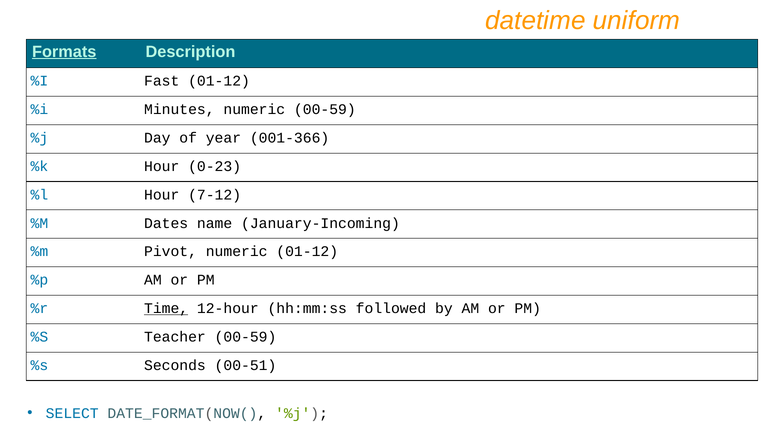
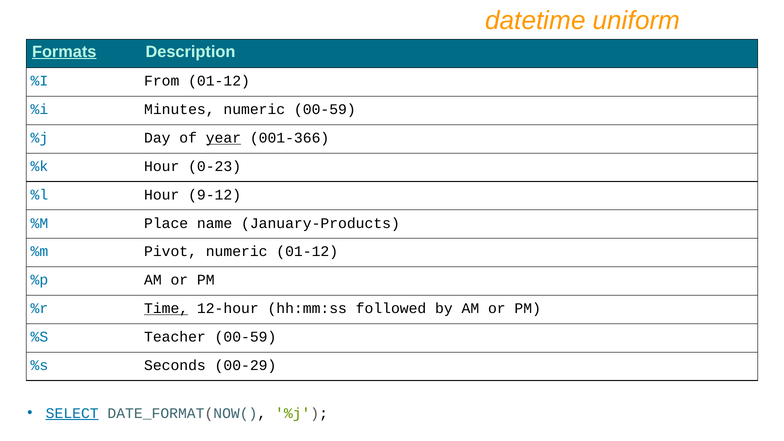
Fast: Fast -> From (162, 81)
year underline: none -> present (223, 138)
7-12: 7-12 -> 9-12 (215, 195)
Dates: Dates -> Place (166, 223)
January-Incoming: January-Incoming -> January-Products (320, 223)
00-51: 00-51 -> 00-29 (245, 365)
SELECT underline: none -> present (72, 413)
